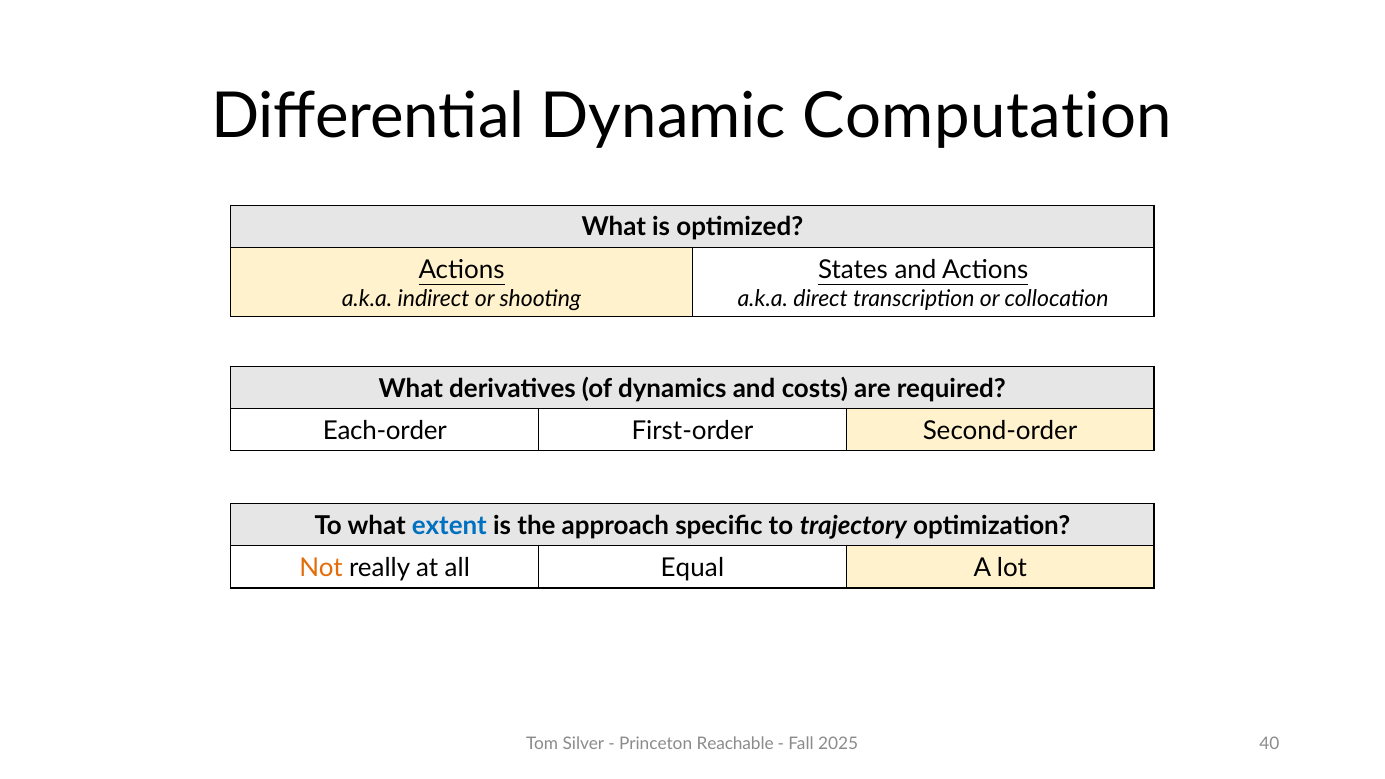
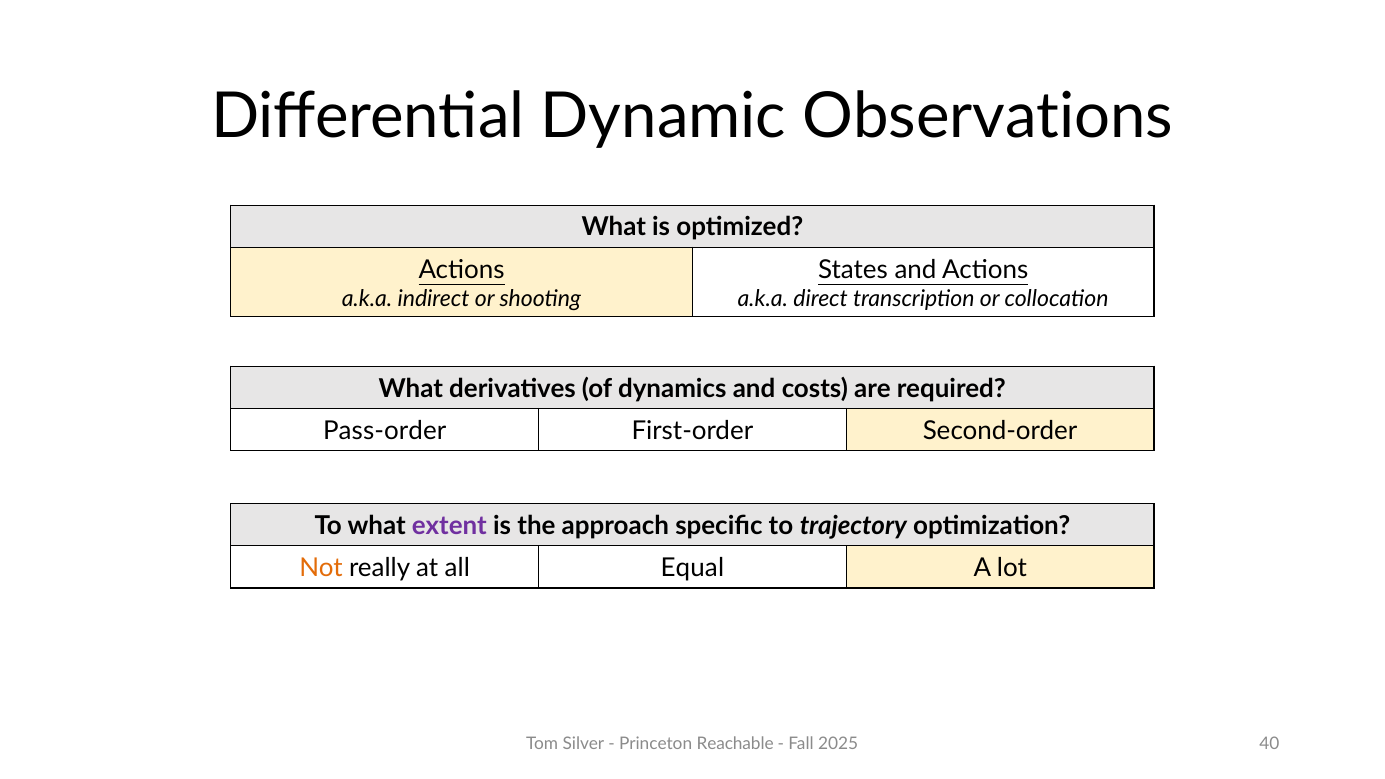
Computation: Computation -> Observations (988, 116)
Each-order: Each-order -> Pass-order (385, 431)
extent colour: blue -> purple (449, 526)
